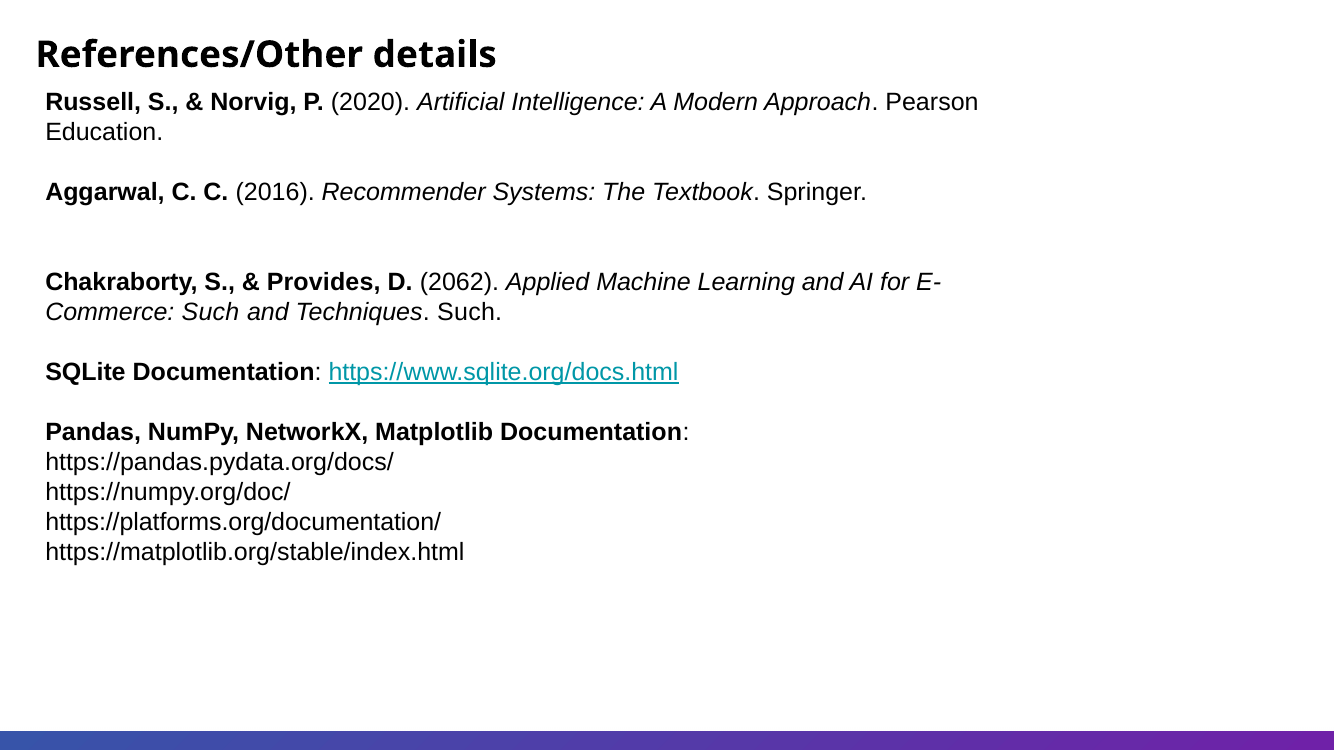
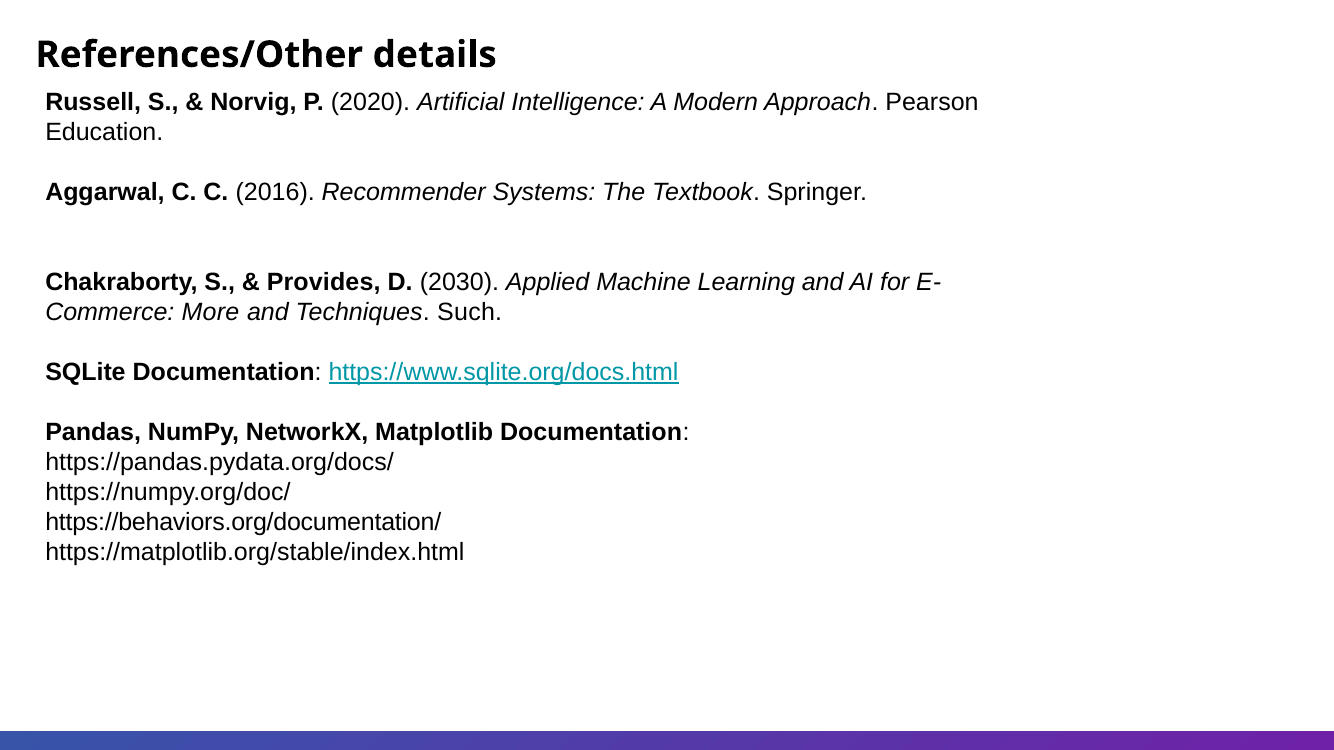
2062: 2062 -> 2030 (459, 282)
Such: Such -> More (211, 312)
https://platforms.org/documentation/: https://platforms.org/documentation/ -> https://behaviors.org/documentation/ (243, 522)
